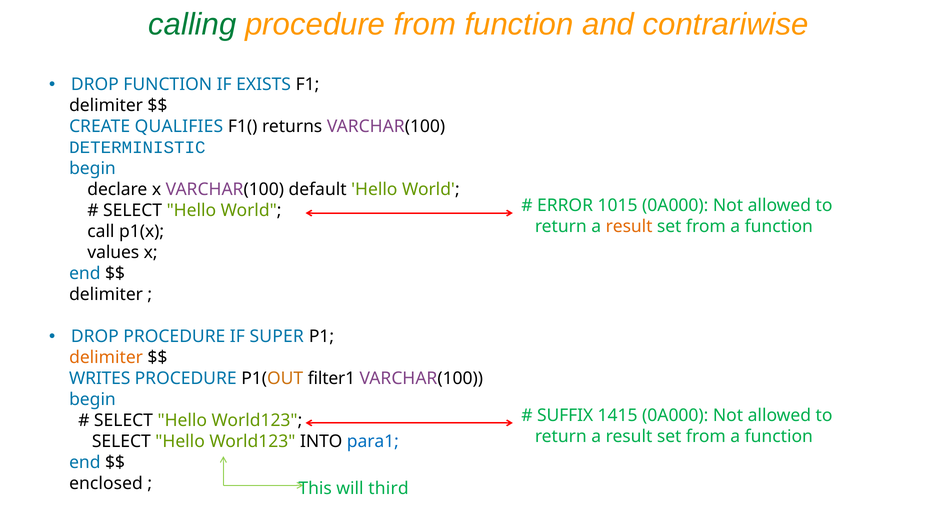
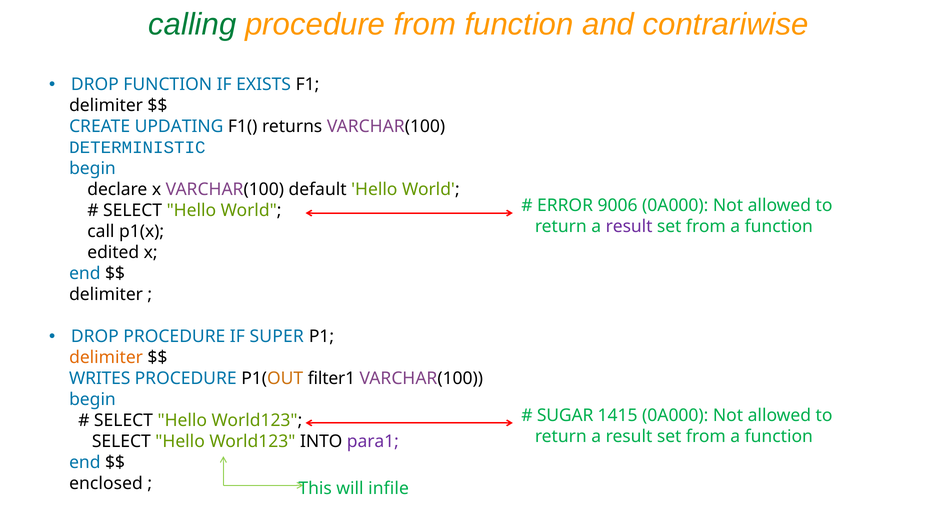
QUALIFIES: QUALIFIES -> UPDATING (179, 127)
1015: 1015 -> 9006 (618, 206)
result colour: orange -> purple (629, 227)
values: values -> edited (113, 253)
SUFFIX: SUFFIX -> SUGAR (565, 415)
para1 colour: blue -> purple (373, 442)
third: third -> infile (389, 488)
